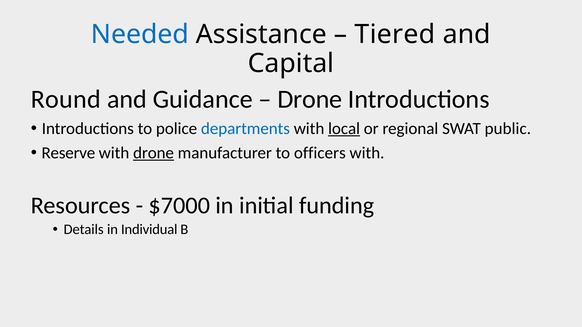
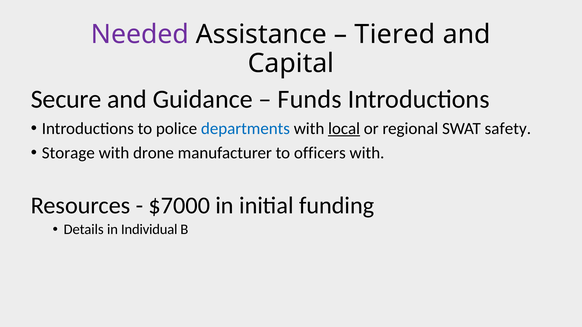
Needed colour: blue -> purple (140, 34)
Round: Round -> Secure (66, 99)
Drone: Drone -> Funds (310, 99)
public: public -> safety (508, 129)
Reserve: Reserve -> Storage (68, 153)
drone underline: present -> none (154, 153)
